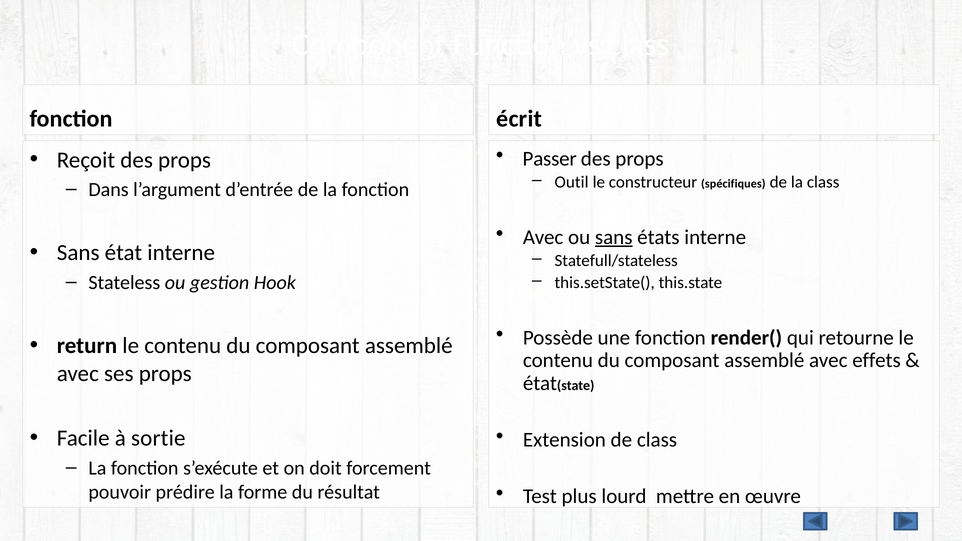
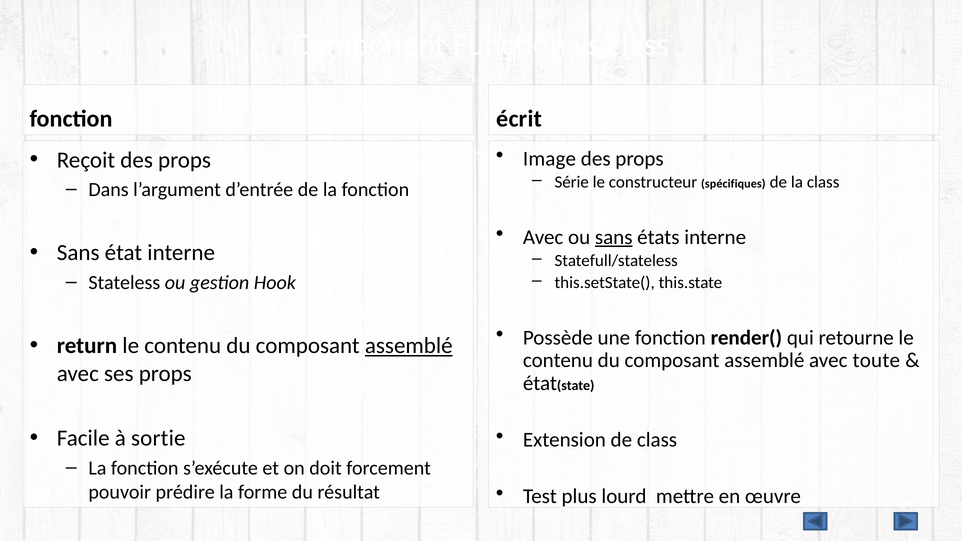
Passer: Passer -> Image (549, 159)
Outil: Outil -> Série (572, 182)
assemblé underline: none -> present (409, 346)
effets: effets -> toute (876, 361)
